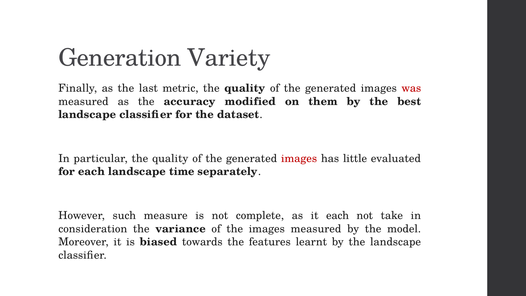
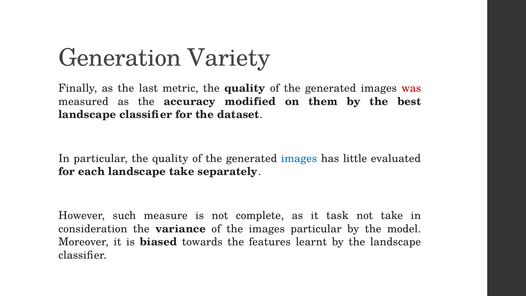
images colour: red -> blue (299, 158)
landscape time: time -> take (182, 172)
it each: each -> task (337, 216)
images measured: measured -> particular (316, 229)
